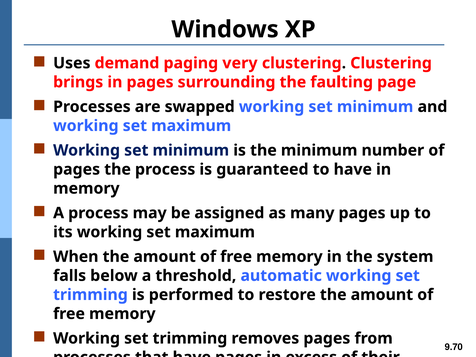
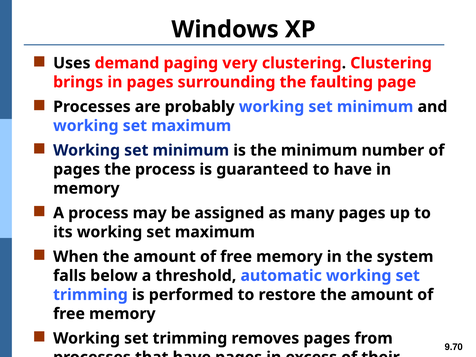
swapped: swapped -> probably (200, 107)
